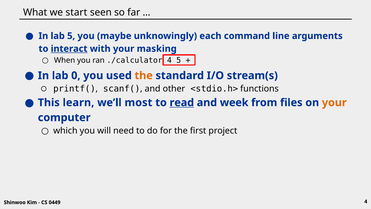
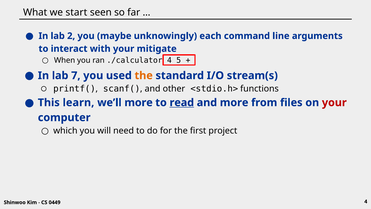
lab 5: 5 -> 2 (71, 36)
interact underline: present -> none (69, 49)
masking: masking -> mitigate (157, 49)
0: 0 -> 7 (76, 75)
we’ll most: most -> more (139, 102)
and week: week -> more (234, 102)
your colour: orange -> red (334, 102)
